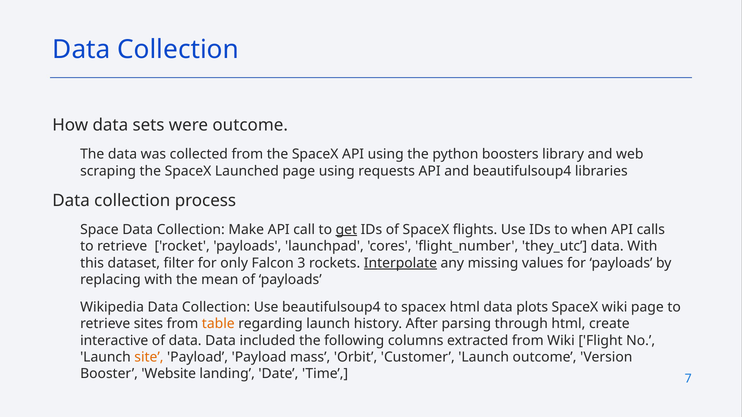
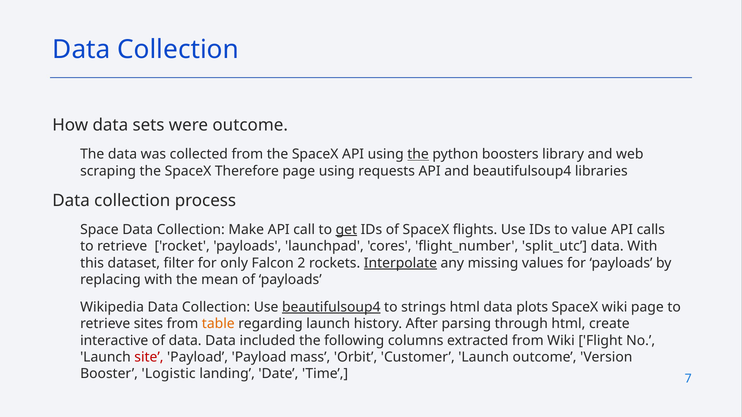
the underline: none -> present (418, 154)
Launched: Launched -> Therefore (247, 171)
when: when -> value (589, 230)
they_utc: they_utc -> split_utc (554, 247)
3: 3 -> 2 (301, 263)
beautifulsoup4 underline: none -> present (331, 307)
to spacex: spacex -> strings (424, 307)
site colour: orange -> red (149, 358)
Website: Website -> Logistic (169, 374)
